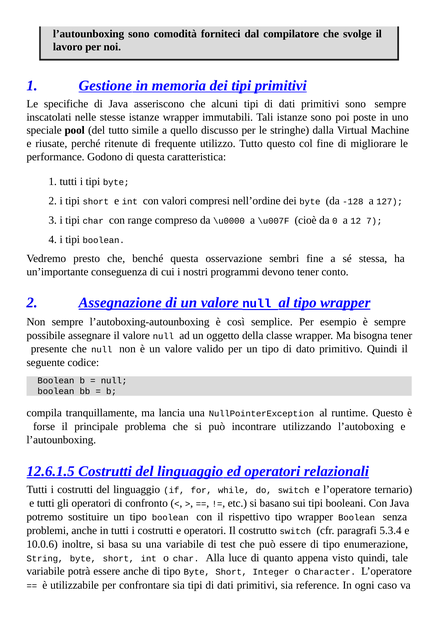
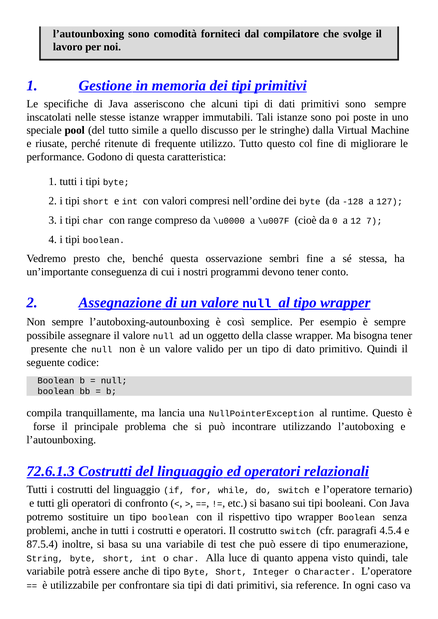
12.6.1.5: 12.6.1.5 -> 72.6.1.3 (51, 472)
5.3.4: 5.3.4 -> 4.5.4 (391, 531)
10.0.6: 10.0.6 -> 87.5.4 (42, 545)
